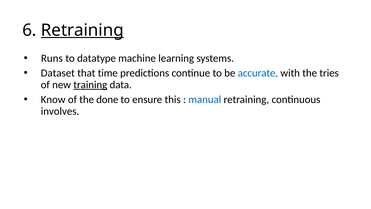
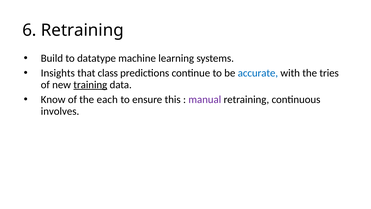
Retraining underline: present -> none (82, 30)
Runs: Runs -> Build (52, 58)
Dataset: Dataset -> Insights (58, 73)
time: time -> class (108, 73)
done: done -> each (107, 99)
manual colour: blue -> purple (205, 99)
